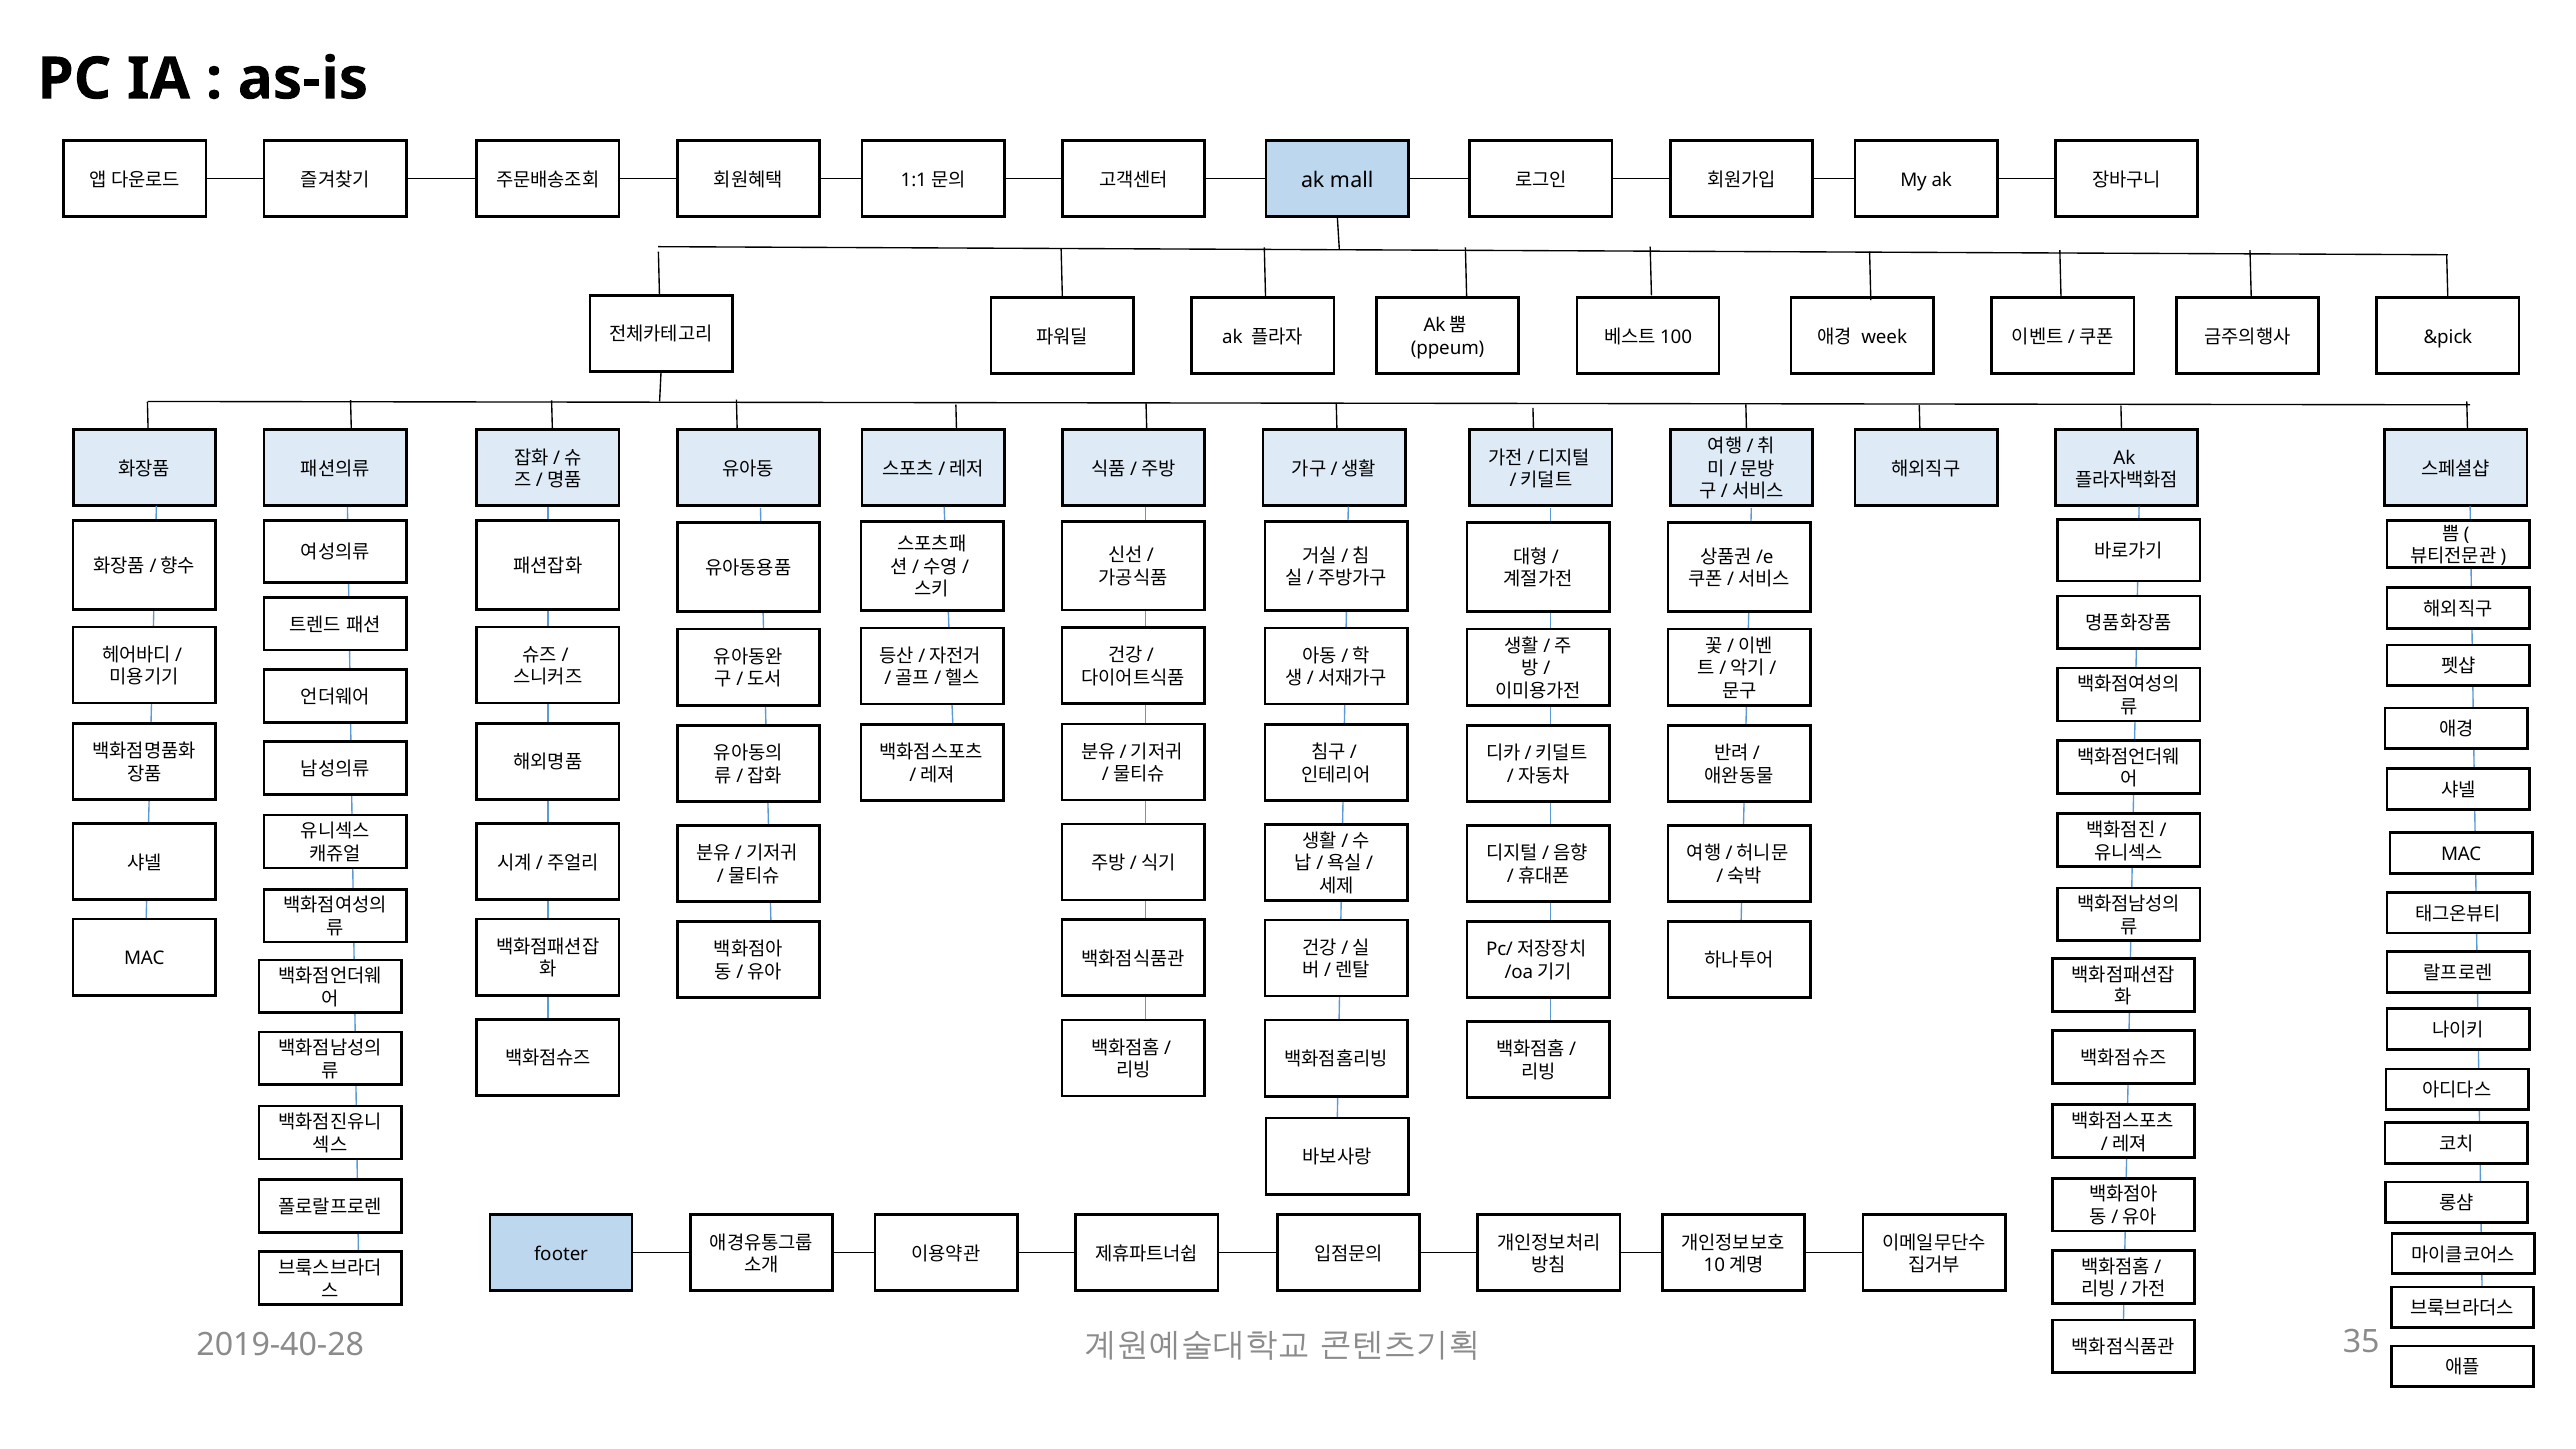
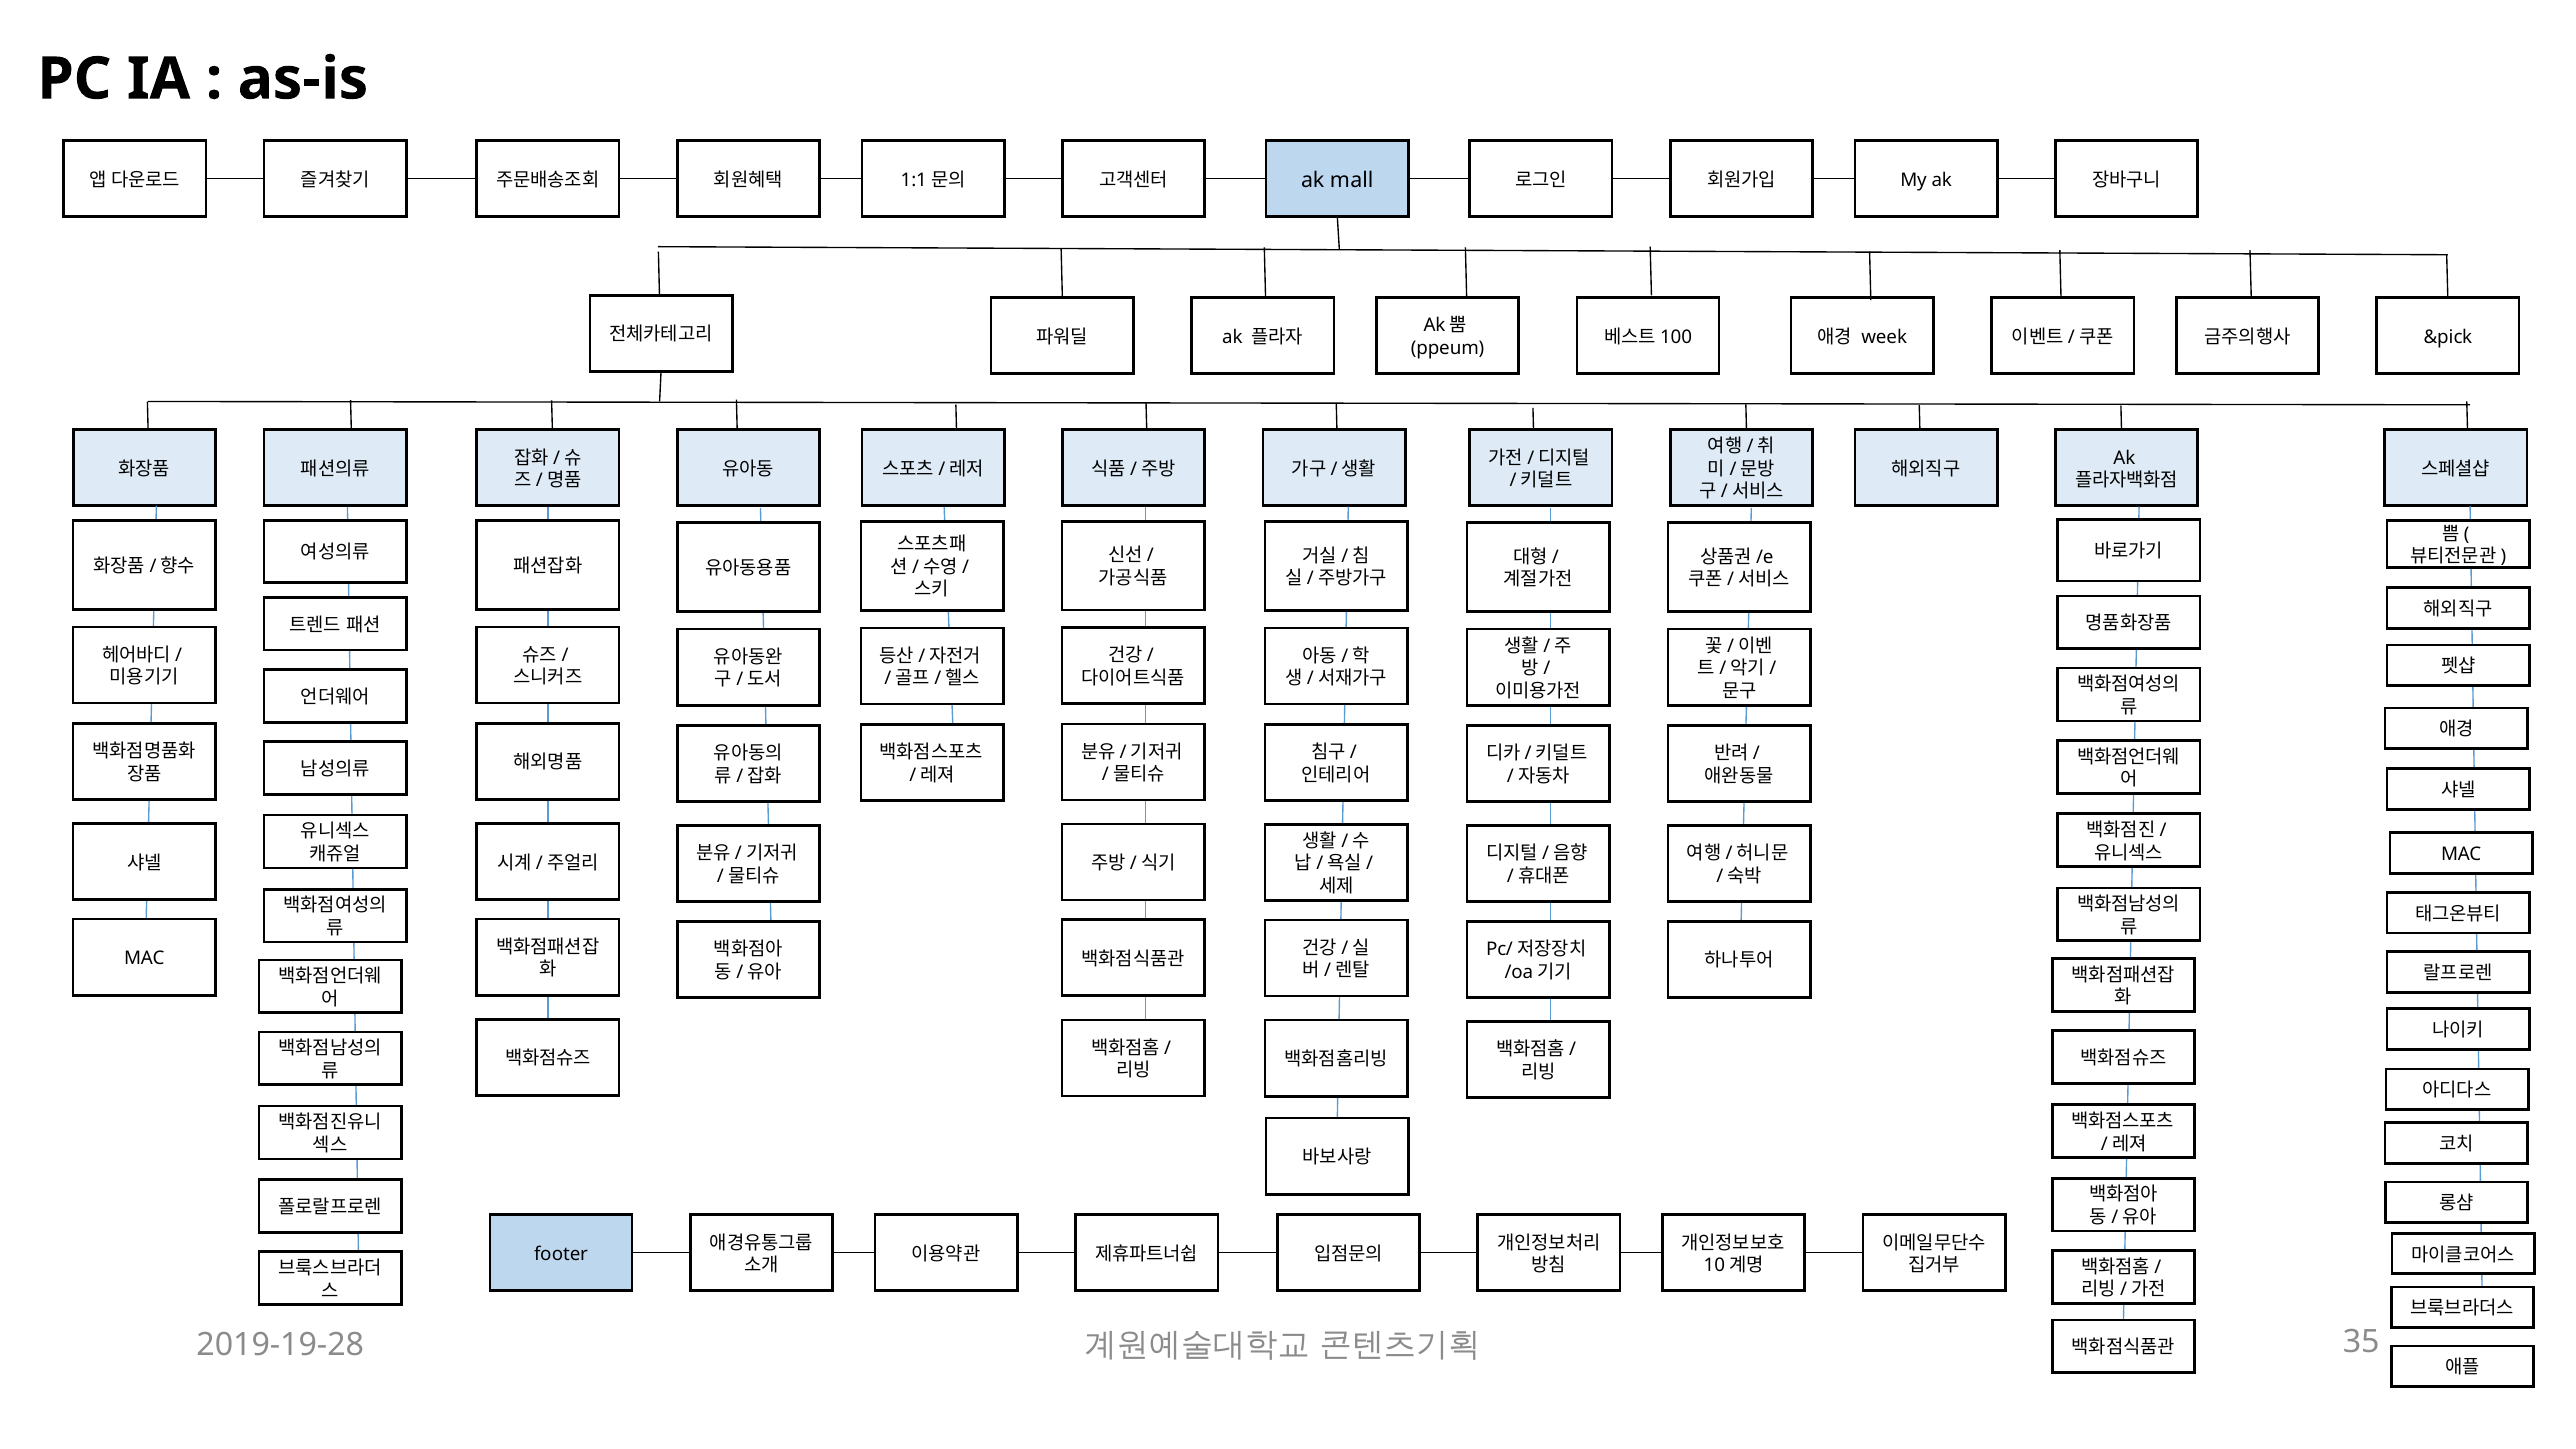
2019-40-28: 2019-40-28 -> 2019-19-28 (280, 1345)
